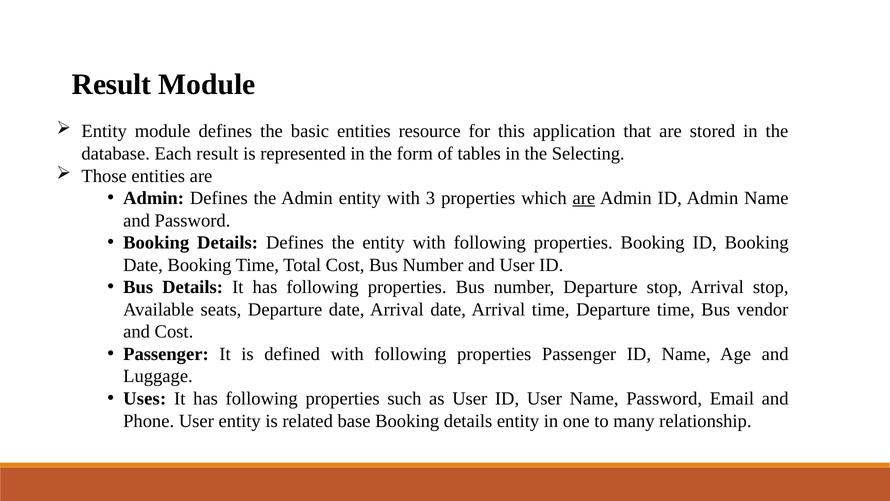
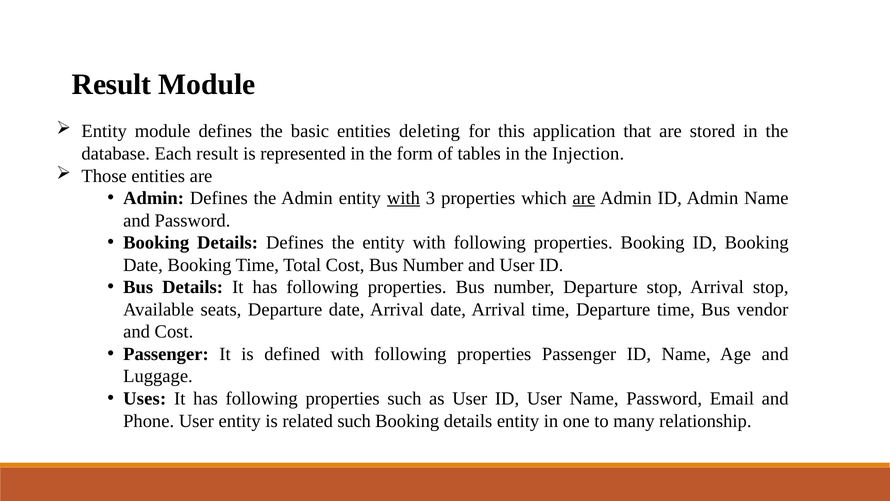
resource: resource -> deleting (430, 131)
Selecting: Selecting -> Injection (588, 153)
with underline: none -> present (403, 198)
related base: base -> such (354, 421)
